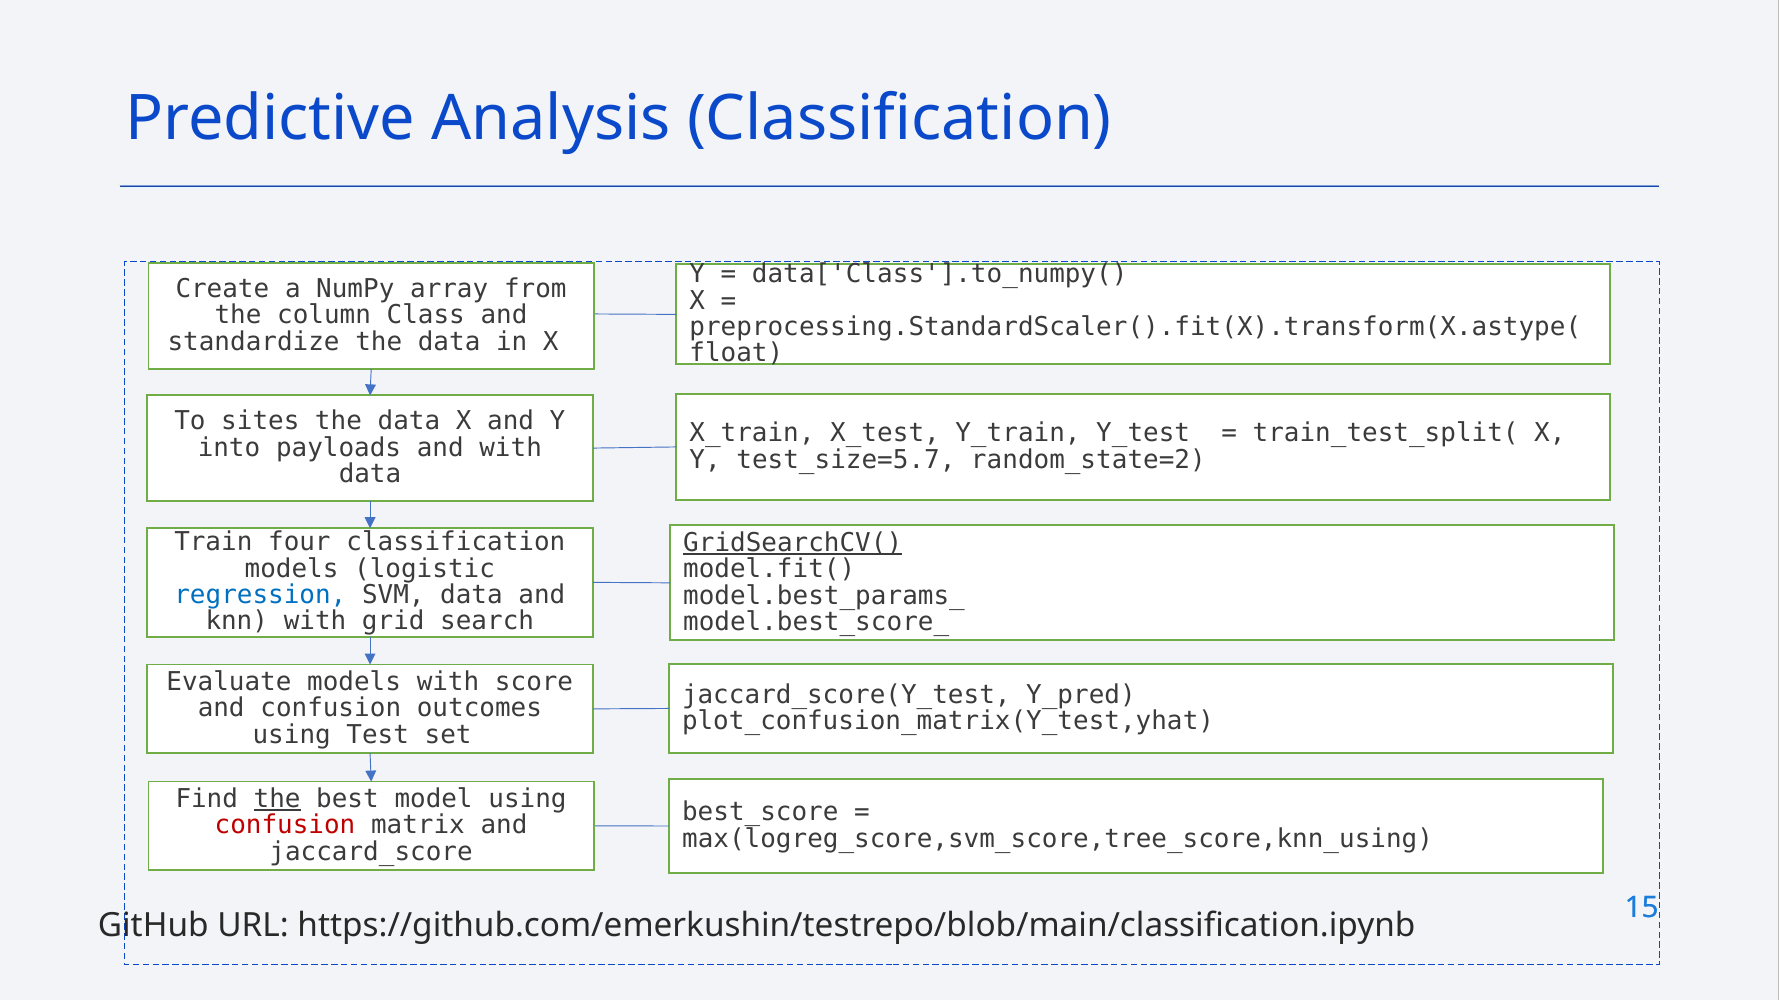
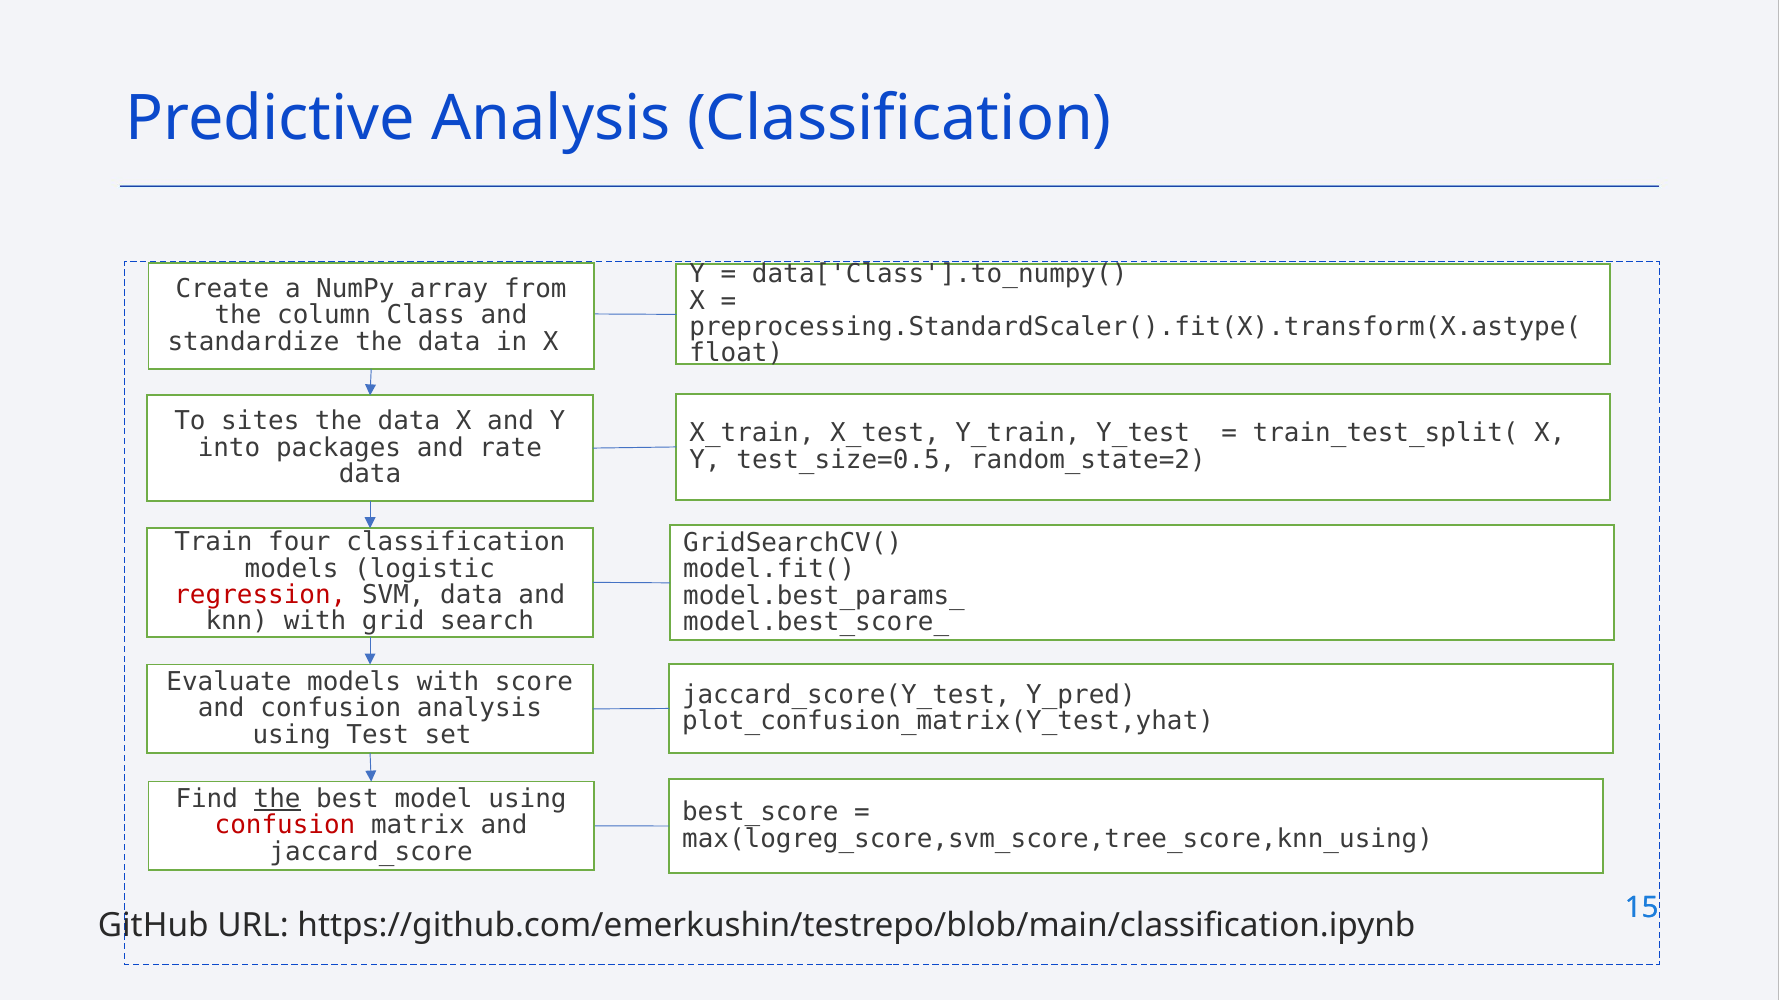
payloads: payloads -> packages (339, 448)
and with: with -> rate (511, 448)
test_size=5.7: test_size=5.7 -> test_size=0.5 (846, 460)
GridSearchCV( underline: present -> none (793, 543)
regression colour: blue -> red (260, 595)
confusion outcomes: outcomes -> analysis (479, 709)
